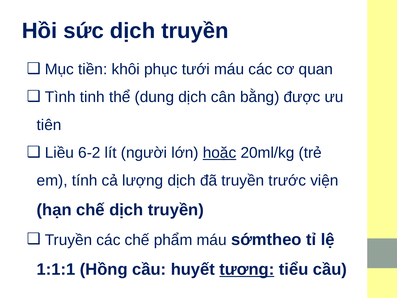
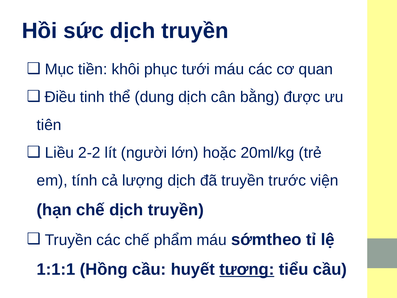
Tình: Tình -> Điều (60, 97)
6-2: 6-2 -> 2-2 (89, 153)
hoặc underline: present -> none (220, 153)
